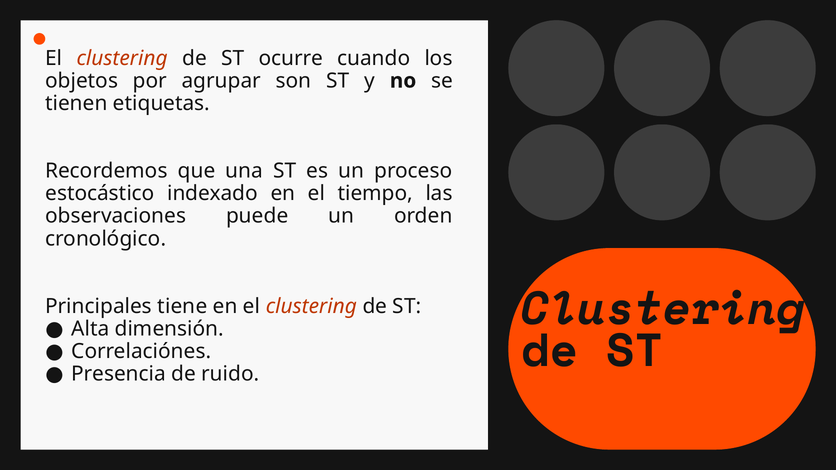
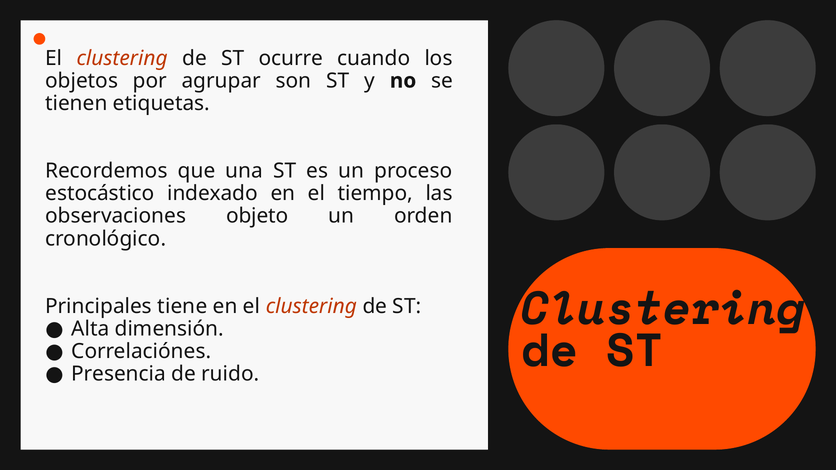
puede: puede -> objeto (257, 216)
